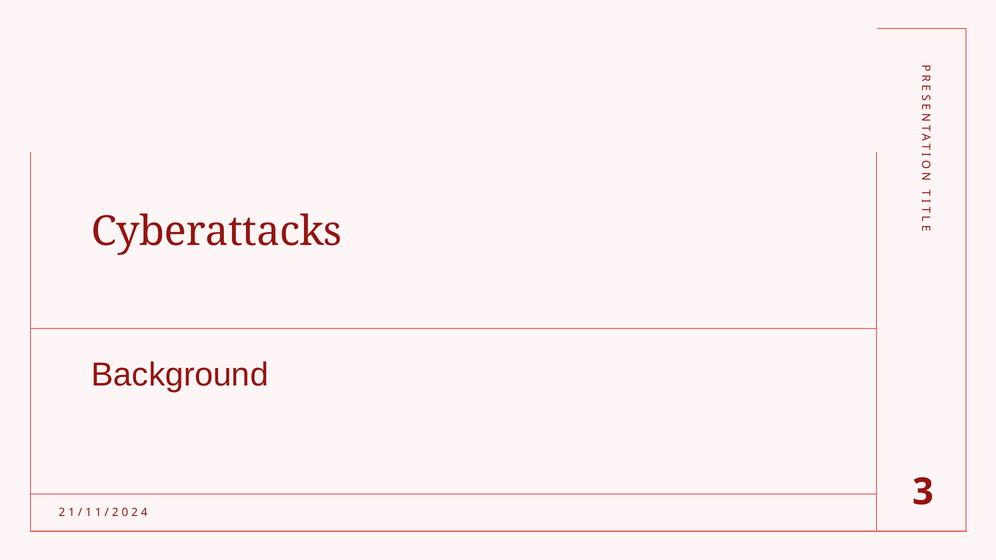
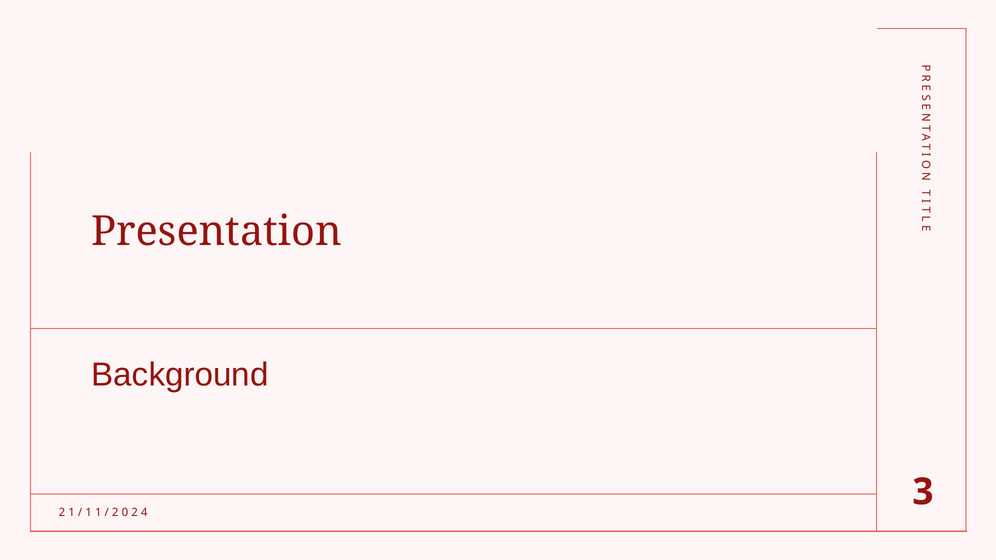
Cyberattacks: Cyberattacks -> Presentation (217, 231)
